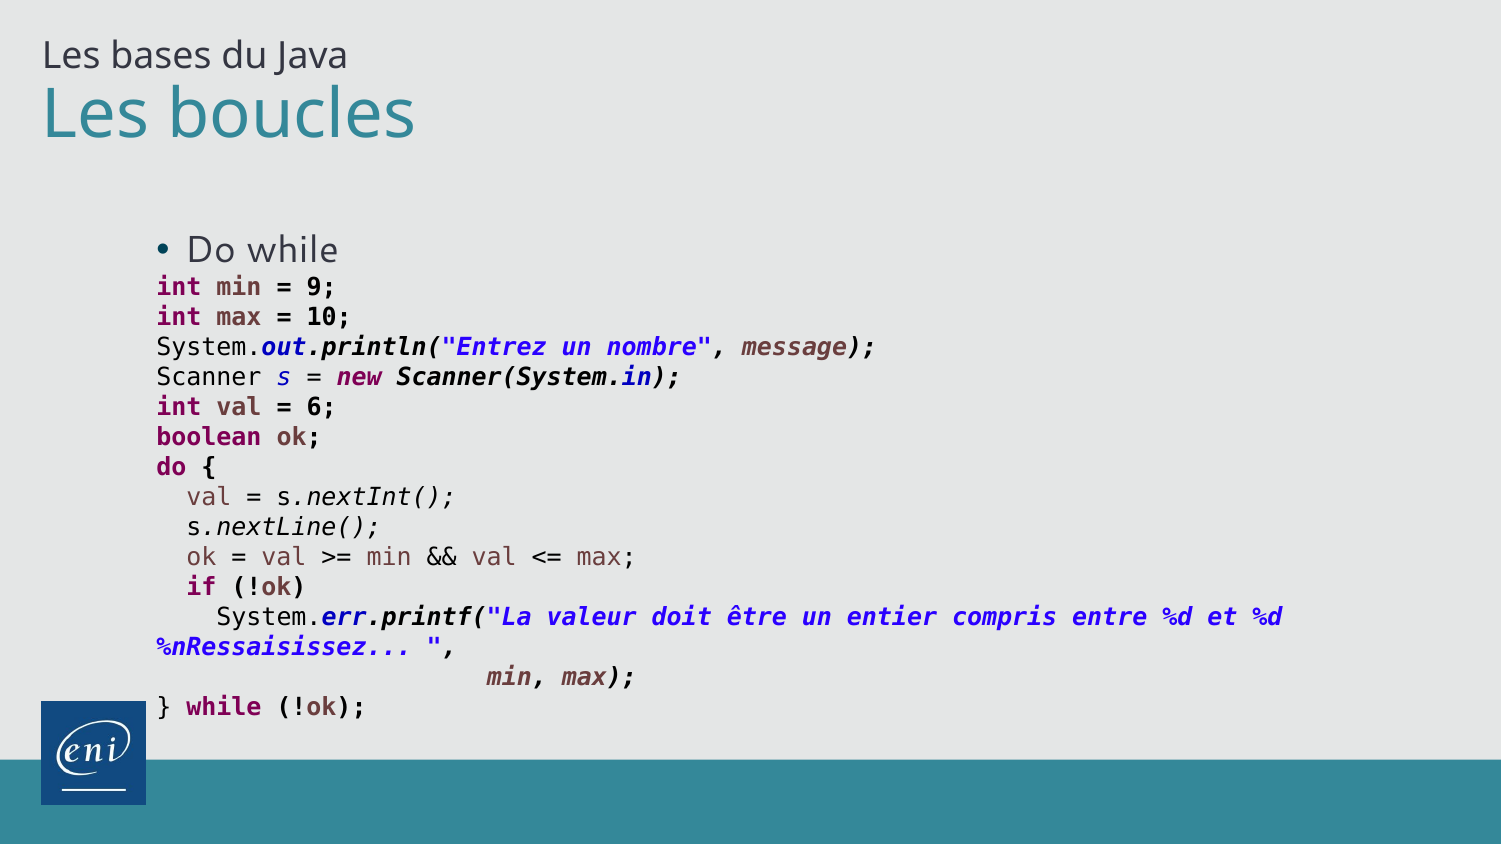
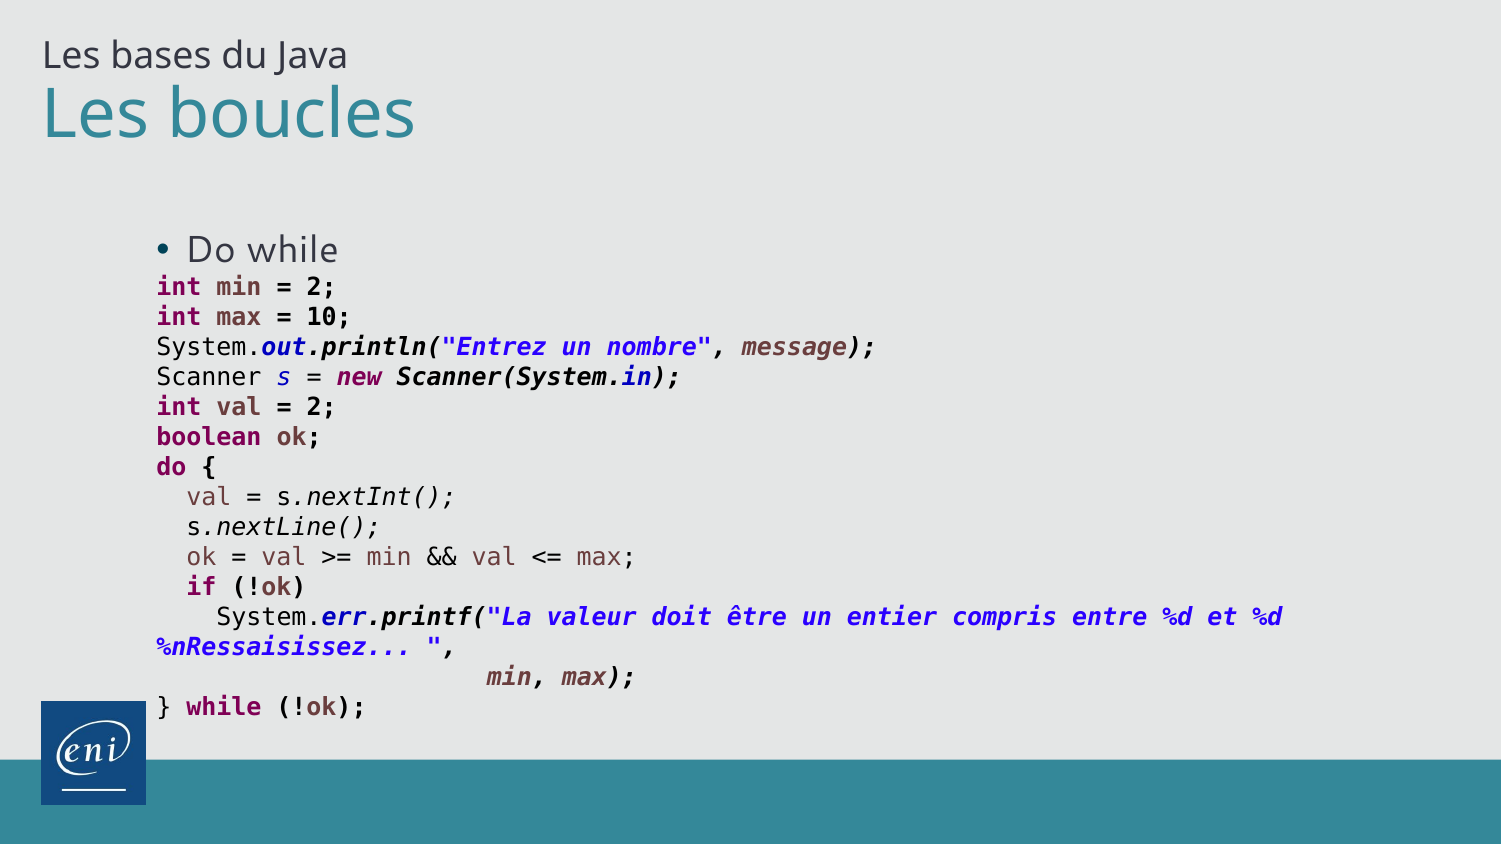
9: 9 -> 2 (322, 288)
6: 6 -> 2 (322, 408)
